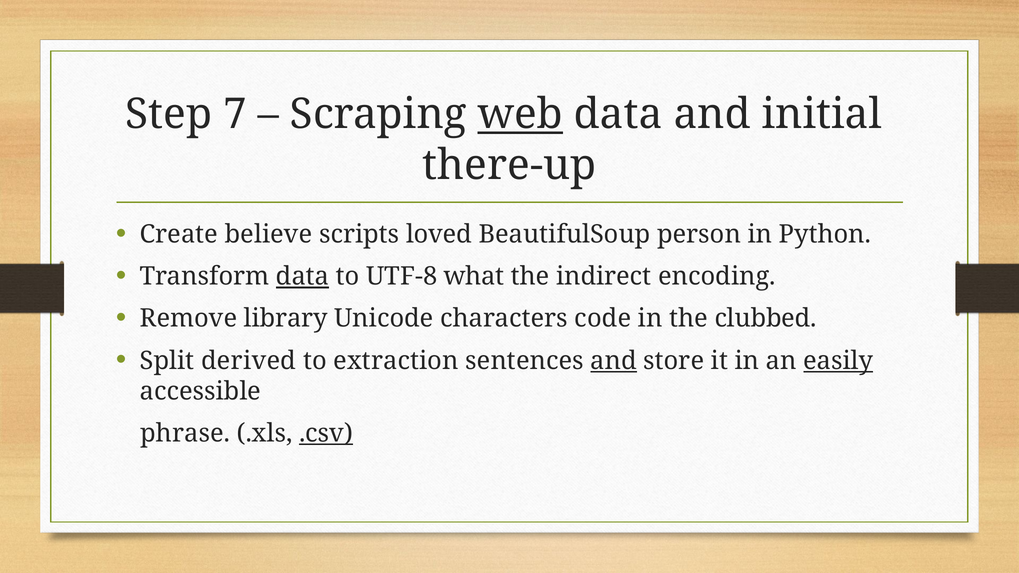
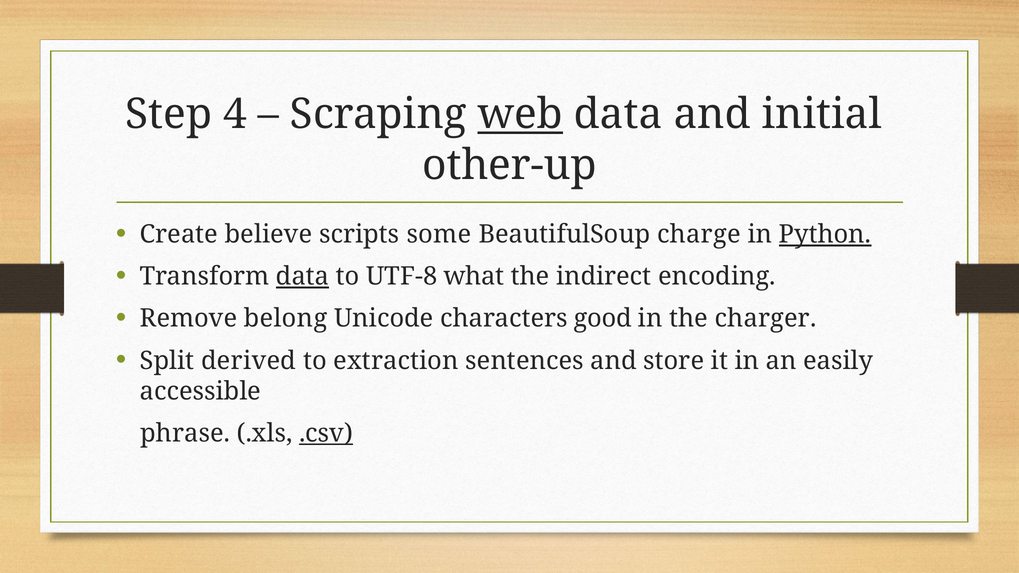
7: 7 -> 4 (235, 114)
there-up: there-up -> other-up (510, 165)
loved: loved -> some (439, 235)
person: person -> charge (699, 235)
Python underline: none -> present (825, 235)
library: library -> belong (286, 319)
code: code -> good (603, 319)
clubbed: clubbed -> charger (765, 319)
and underline: present -> none (614, 361)
easily underline: present -> none (838, 361)
